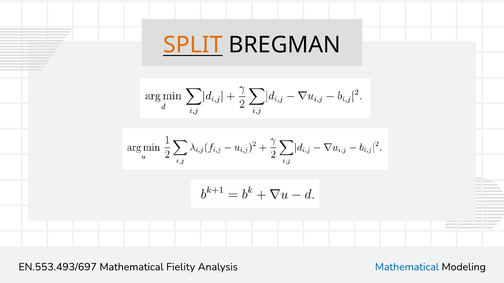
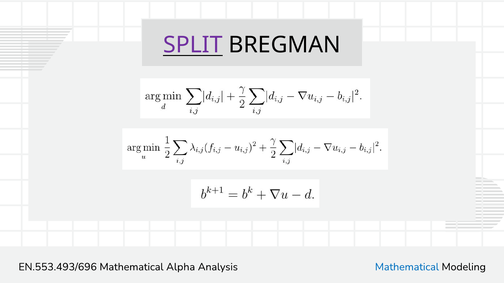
SPLIT colour: orange -> purple (193, 45)
EN.553.493/697: EN.553.493/697 -> EN.553.493/696 (58, 267)
Fielity: Fielity -> Alpha (181, 267)
